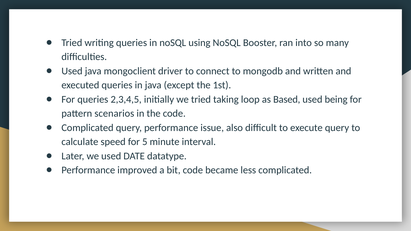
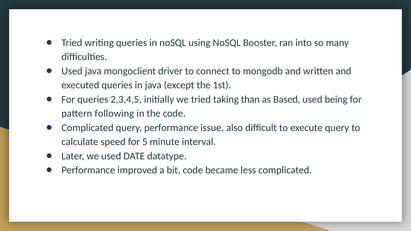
loop: loop -> than (250, 99)
scenarios: scenarios -> following (114, 114)
